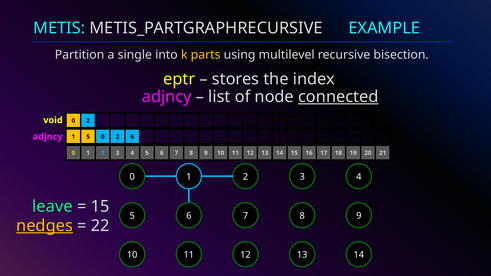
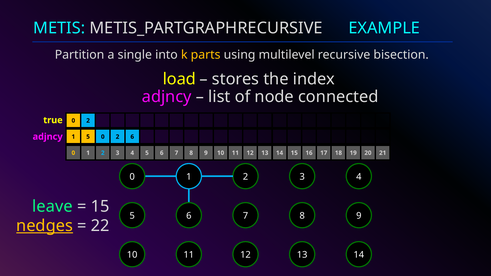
eptr: eptr -> load (179, 79)
connected underline: present -> none (338, 97)
void: void -> true (53, 120)
